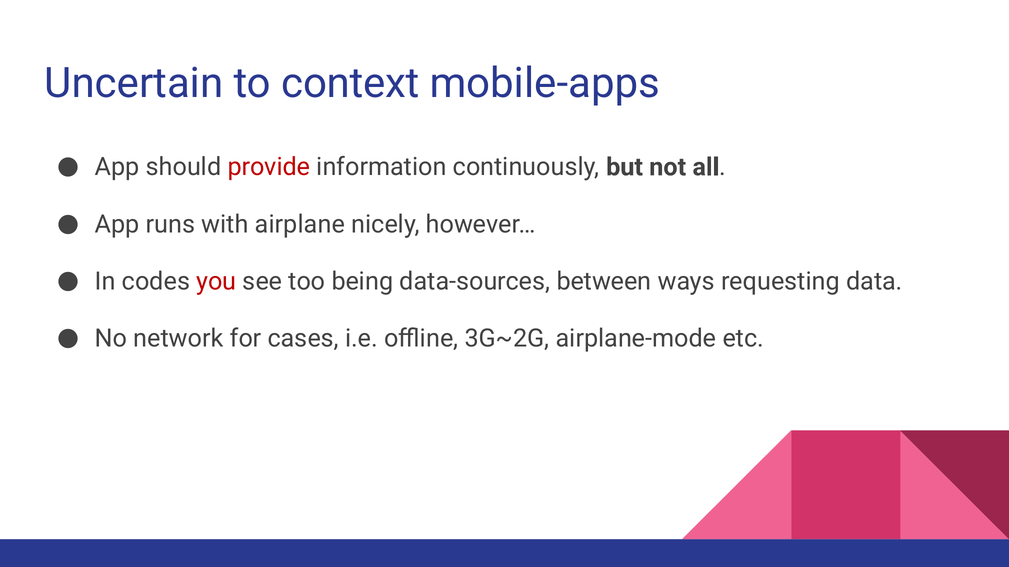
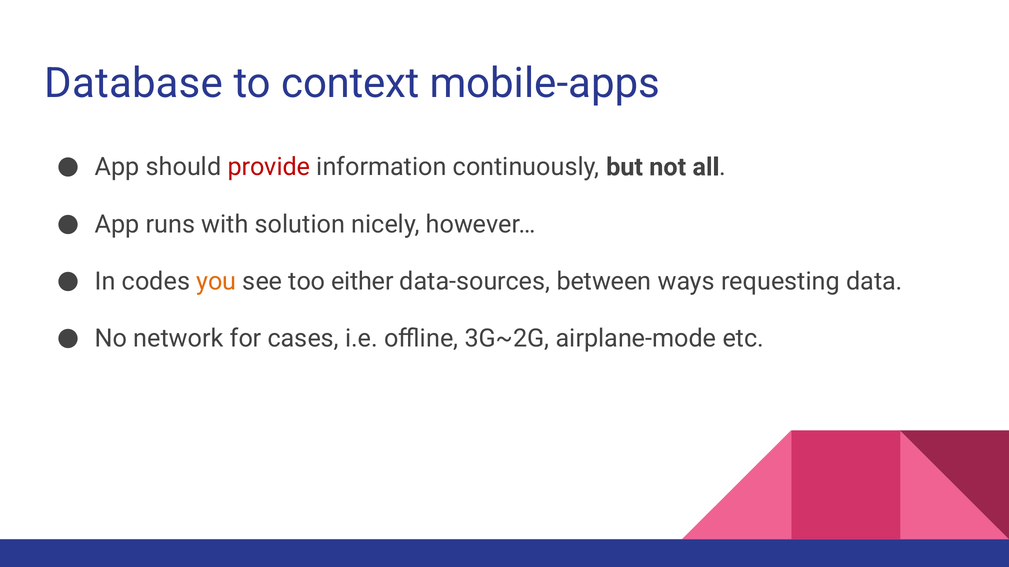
Uncertain: Uncertain -> Database (134, 83)
airplane: airplane -> solution (300, 224)
you colour: red -> orange (216, 282)
being: being -> either (362, 282)
